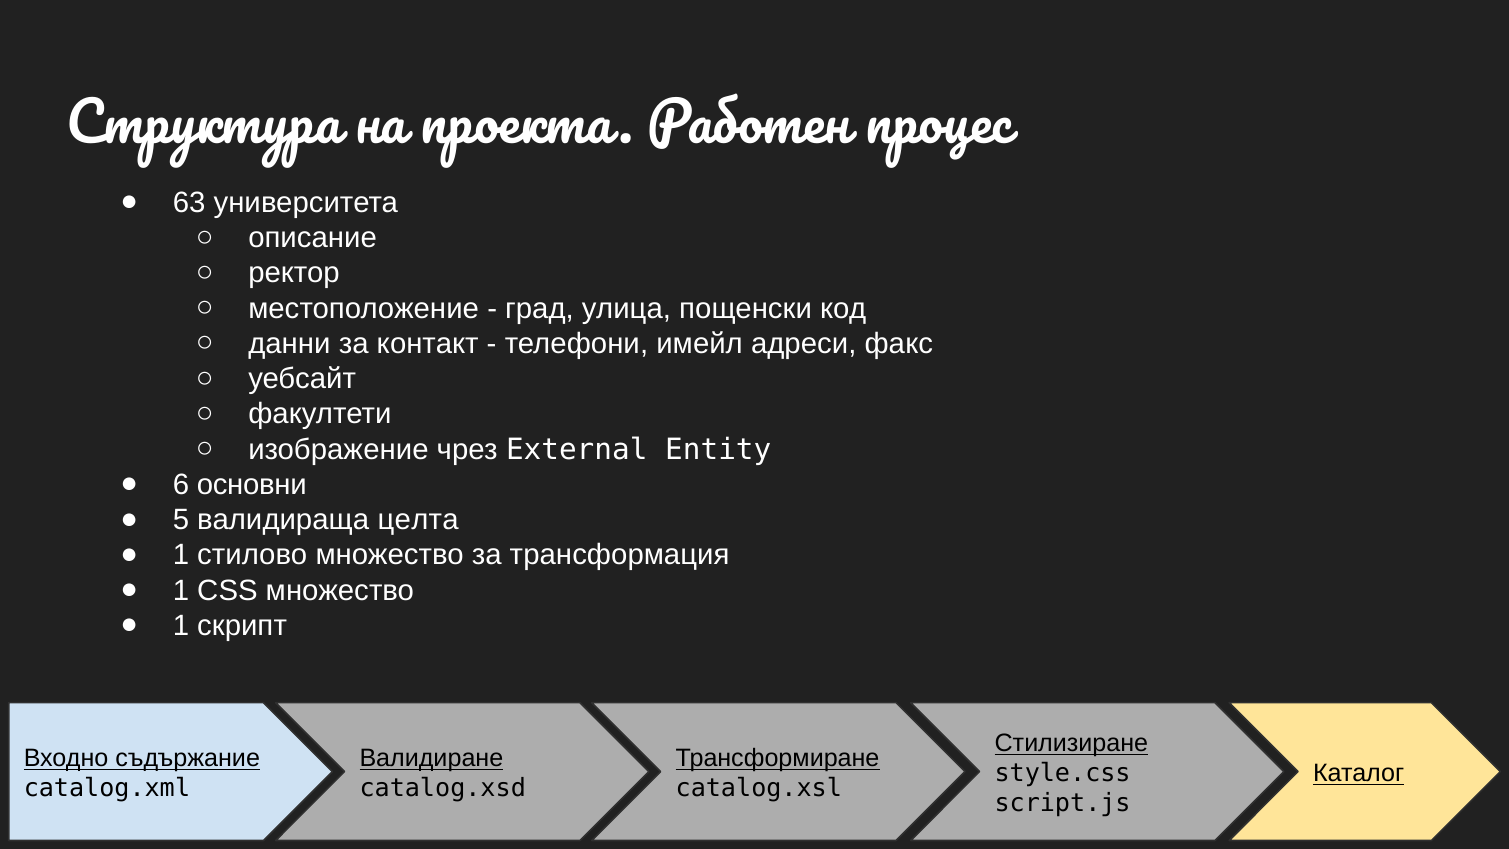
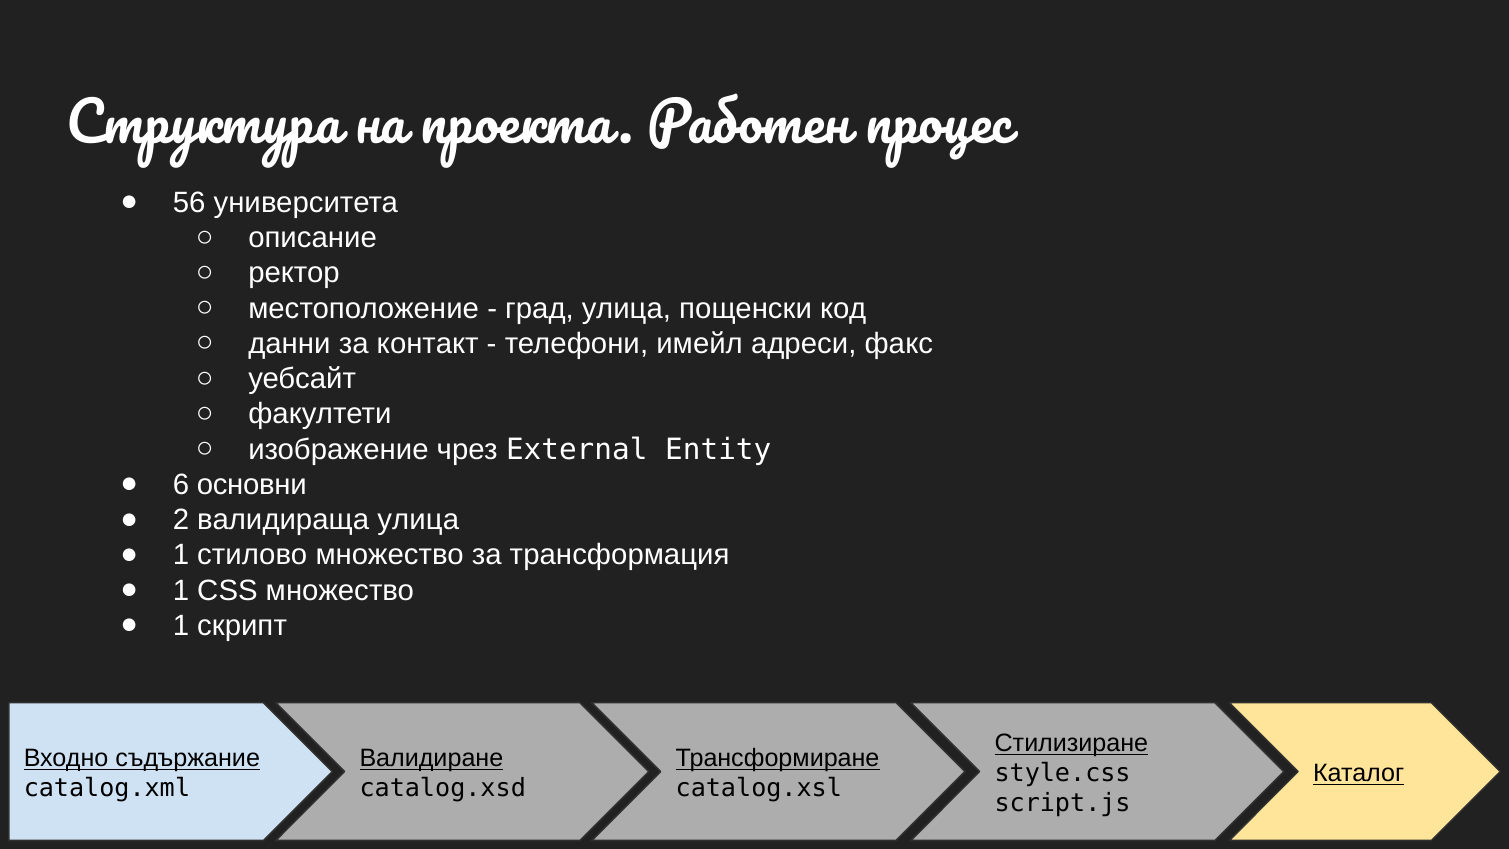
63: 63 -> 56 (189, 203)
5: 5 -> 2 (181, 520)
валидираща целта: целта -> улица (418, 520)
